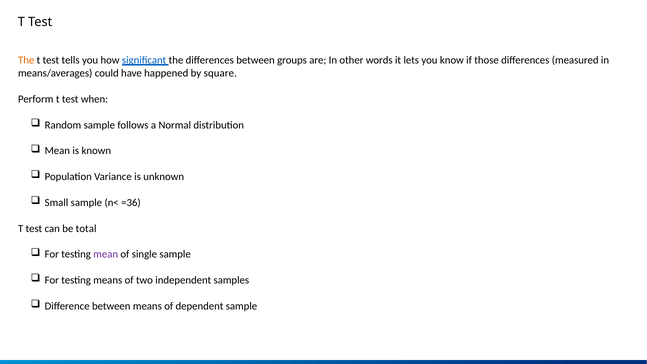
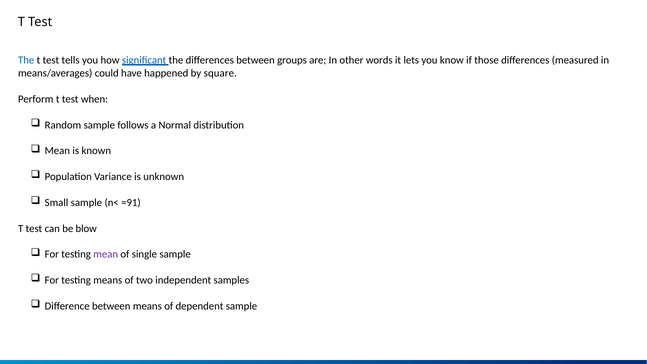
The colour: orange -> blue (26, 60)
=36: =36 -> =91 (131, 203)
total: total -> blow (86, 228)
